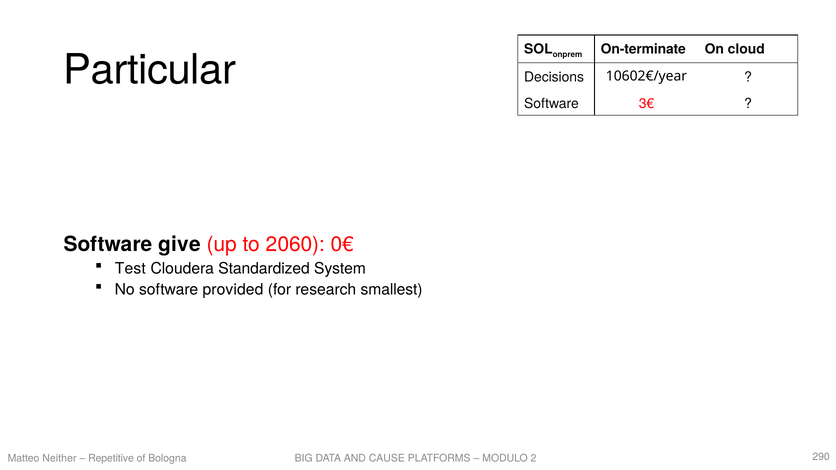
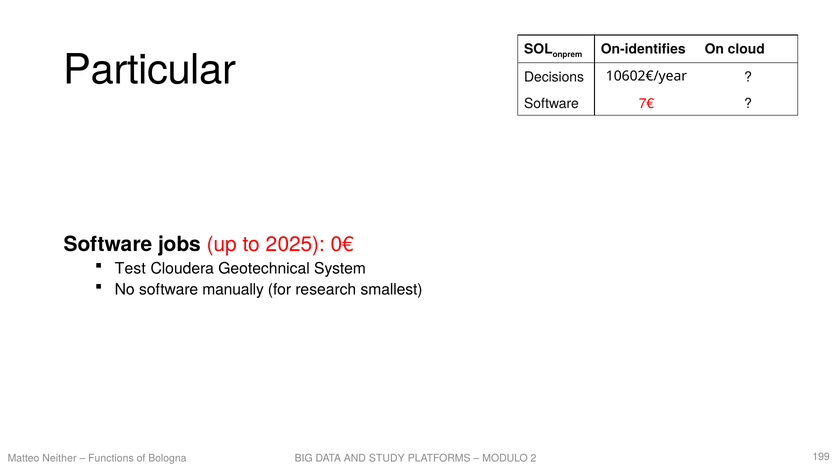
On-terminate: On-terminate -> On-identifies (643, 49)
3€: 3€ -> 7€ (646, 104)
give: give -> jobs (180, 244)
2060: 2060 -> 2025 (296, 244)
Standardized: Standardized -> Geotechnical (264, 269)
provided: provided -> manually (233, 290)
Repetitive: Repetitive -> Functions (111, 458)
CAUSE: CAUSE -> STUDY (387, 458)
290: 290 -> 199 (821, 457)
